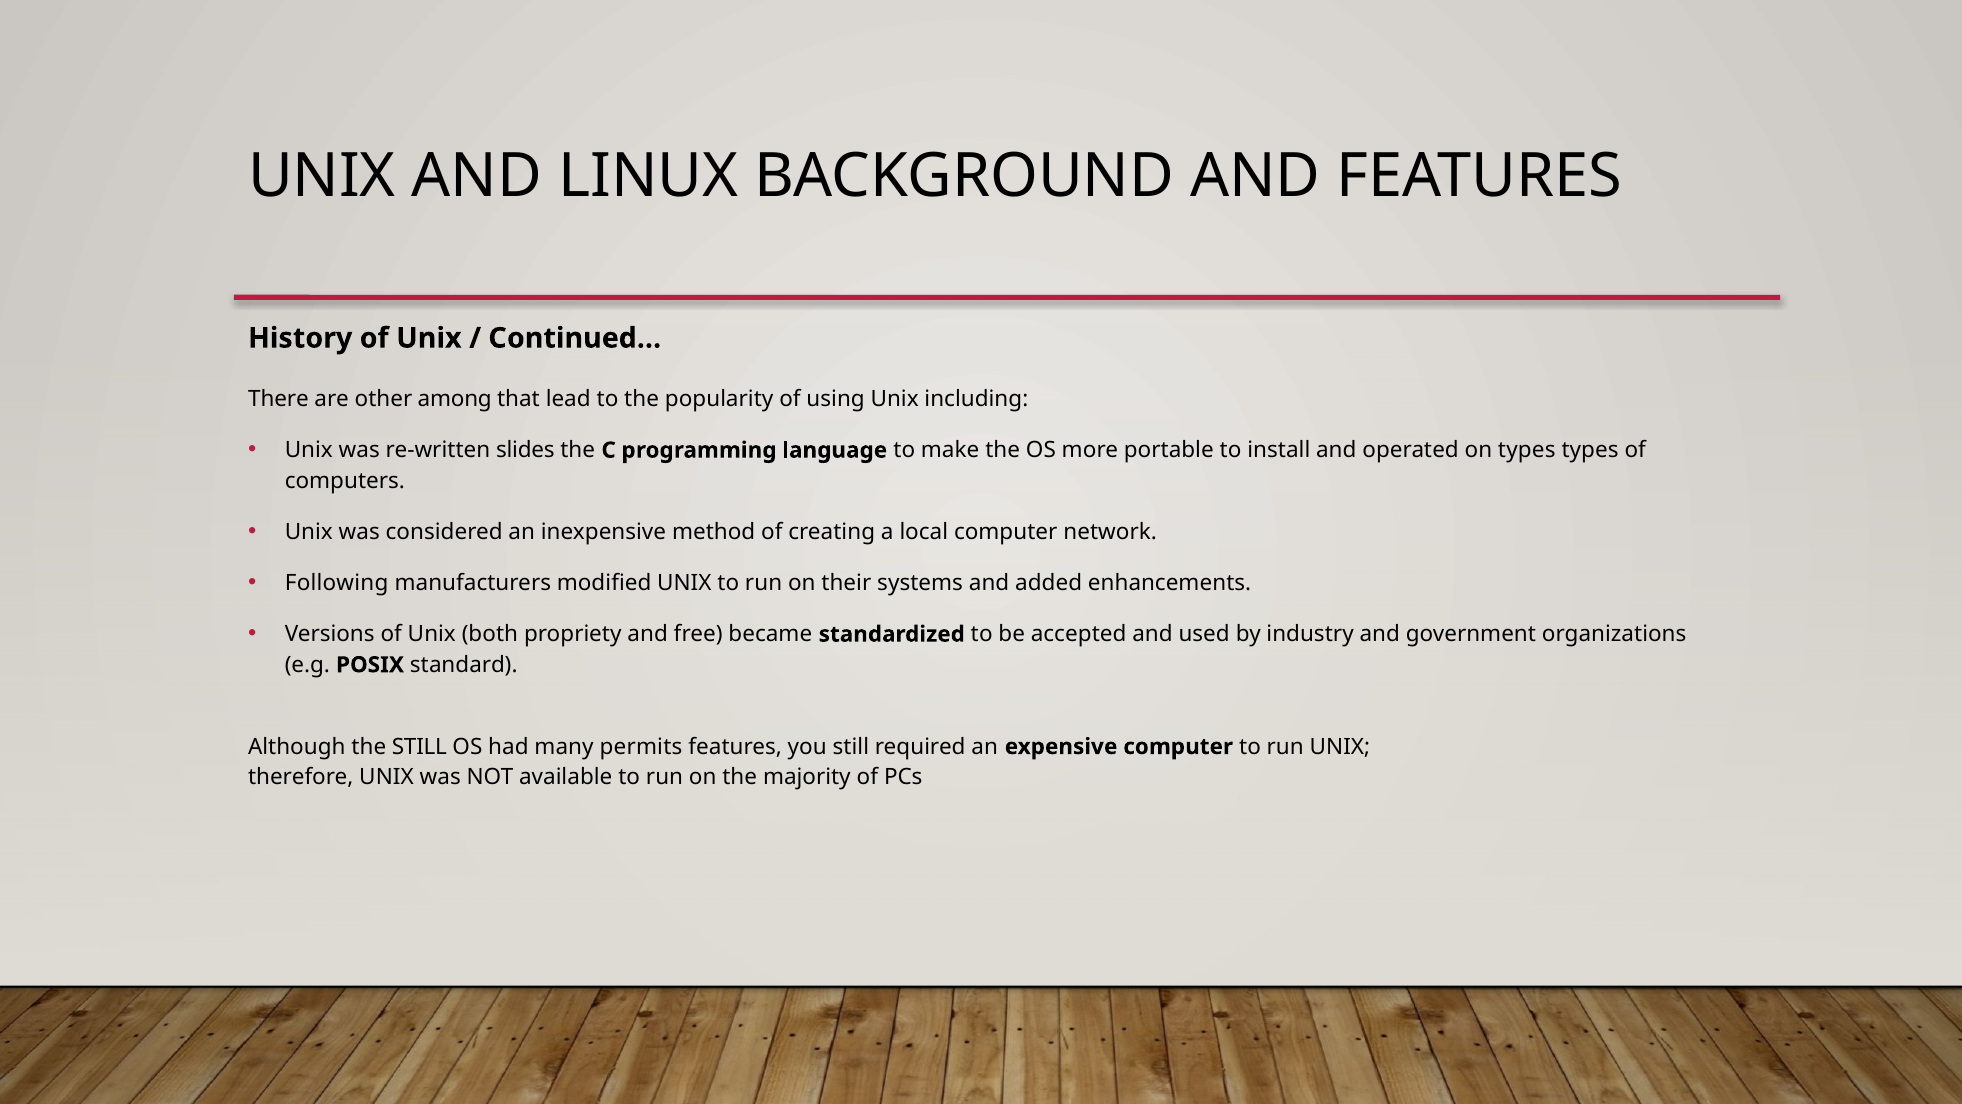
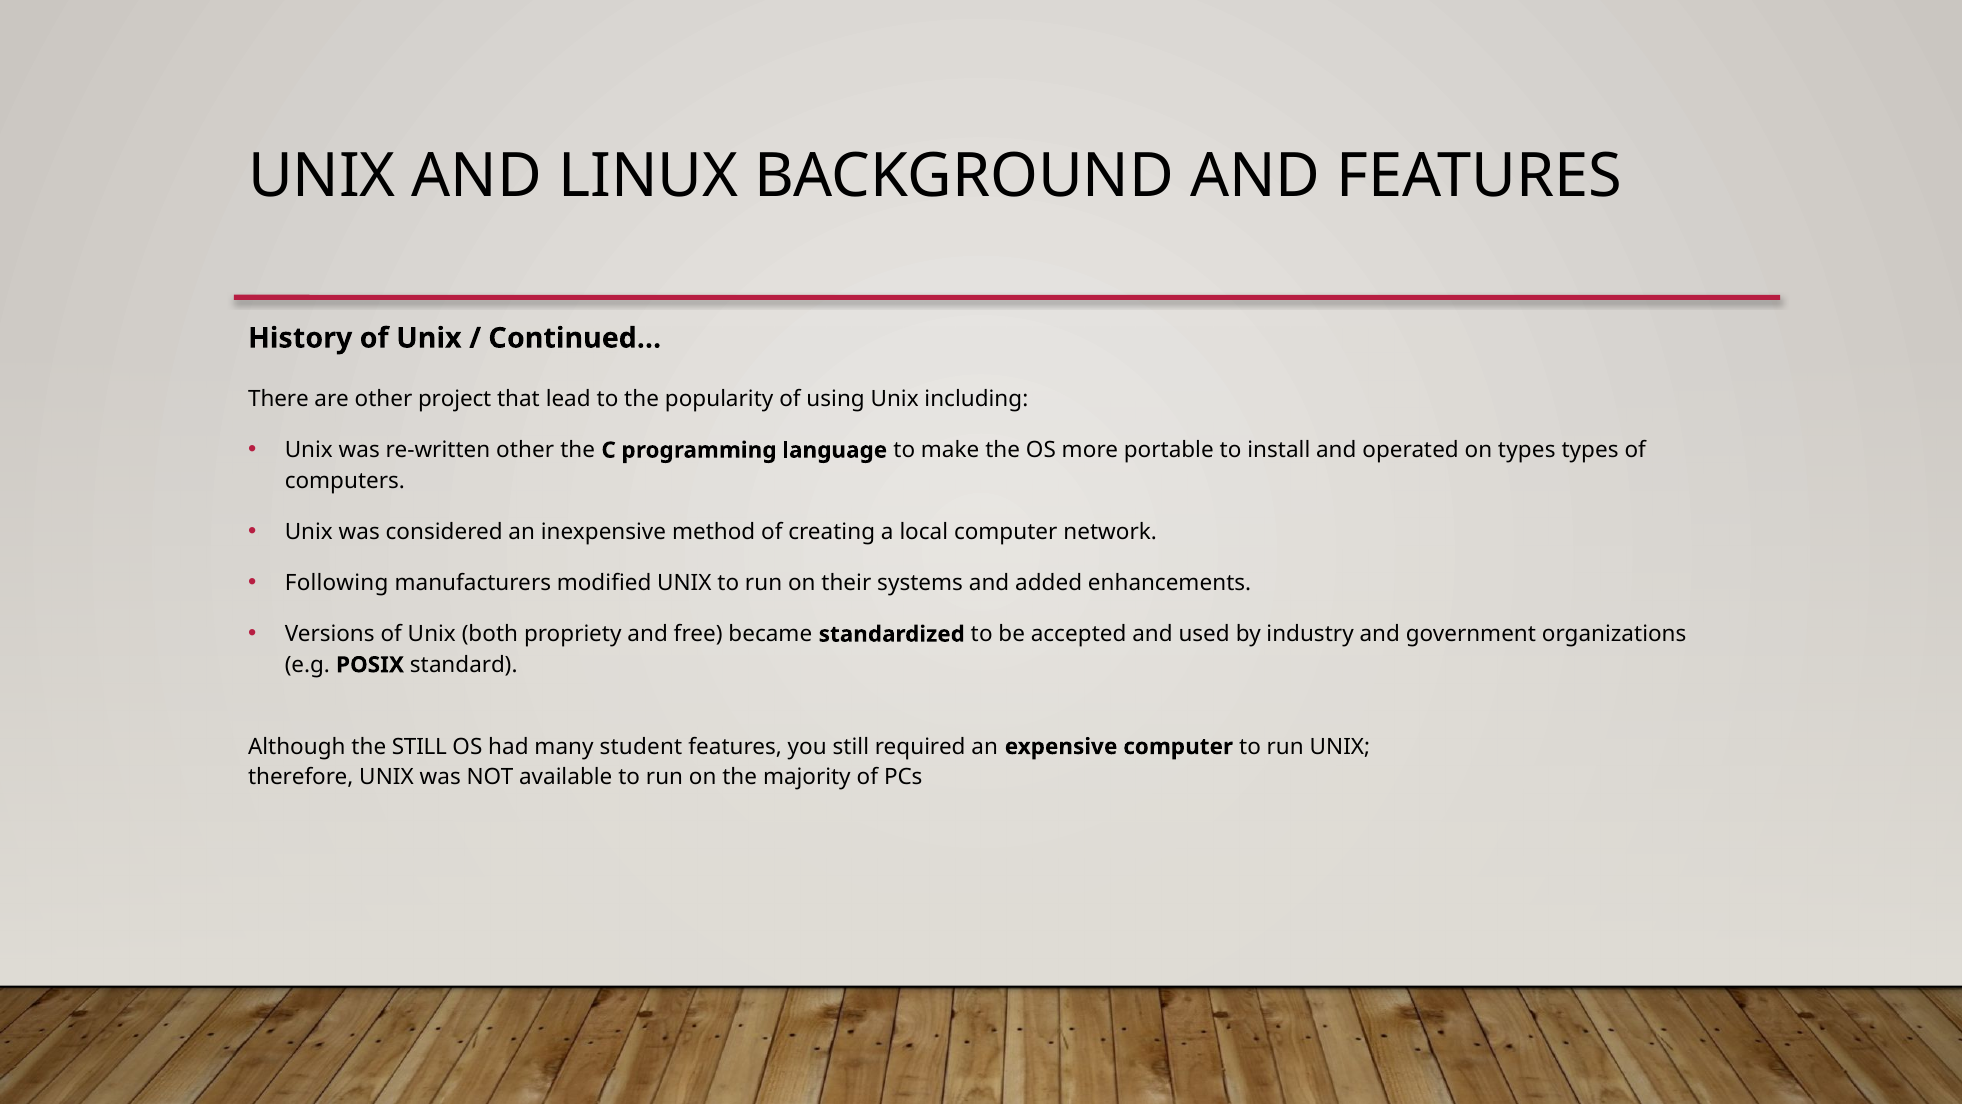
among: among -> project (455, 399)
re-written slides: slides -> other (525, 450)
permits: permits -> student (641, 746)
